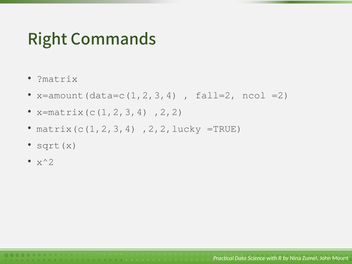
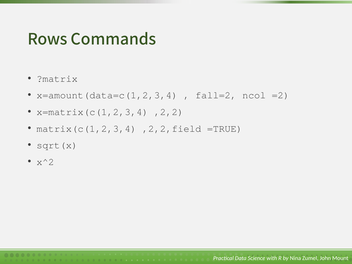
Right: Right -> Rows (48, 39)
,2,2,lucky: ,2,2,lucky -> ,2,2,field (172, 129)
